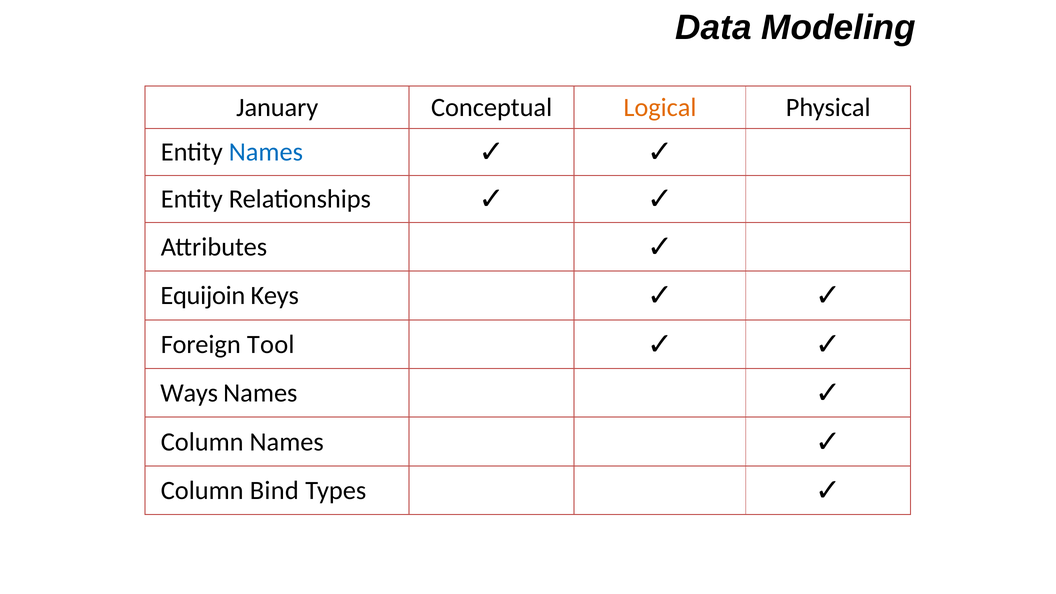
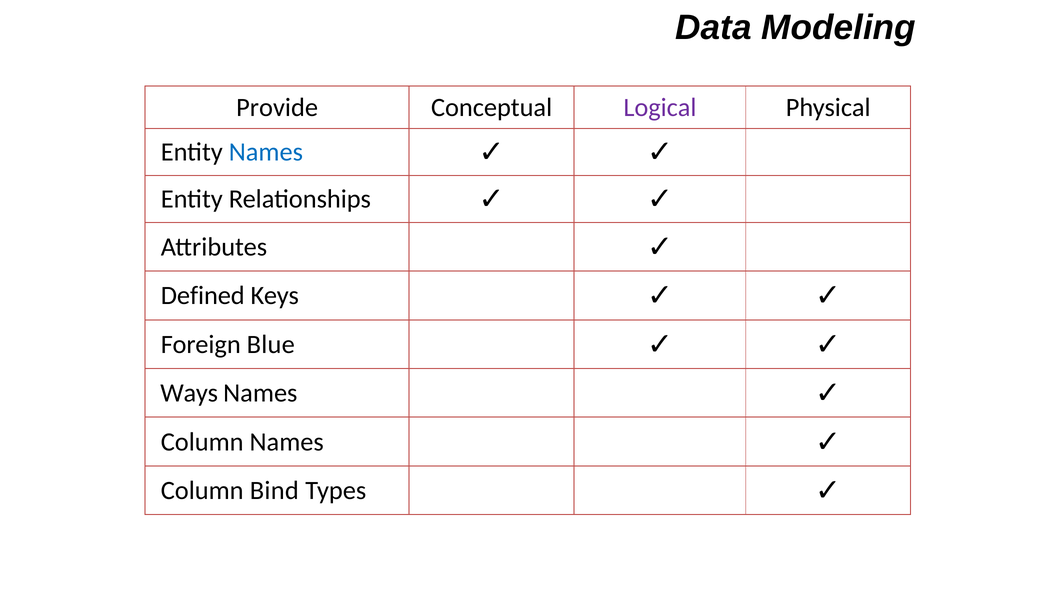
January: January -> Provide (277, 107)
Logical colour: orange -> purple (660, 107)
Equijoin: Equijoin -> Defined (203, 296)
Tool: Tool -> Blue (271, 344)
